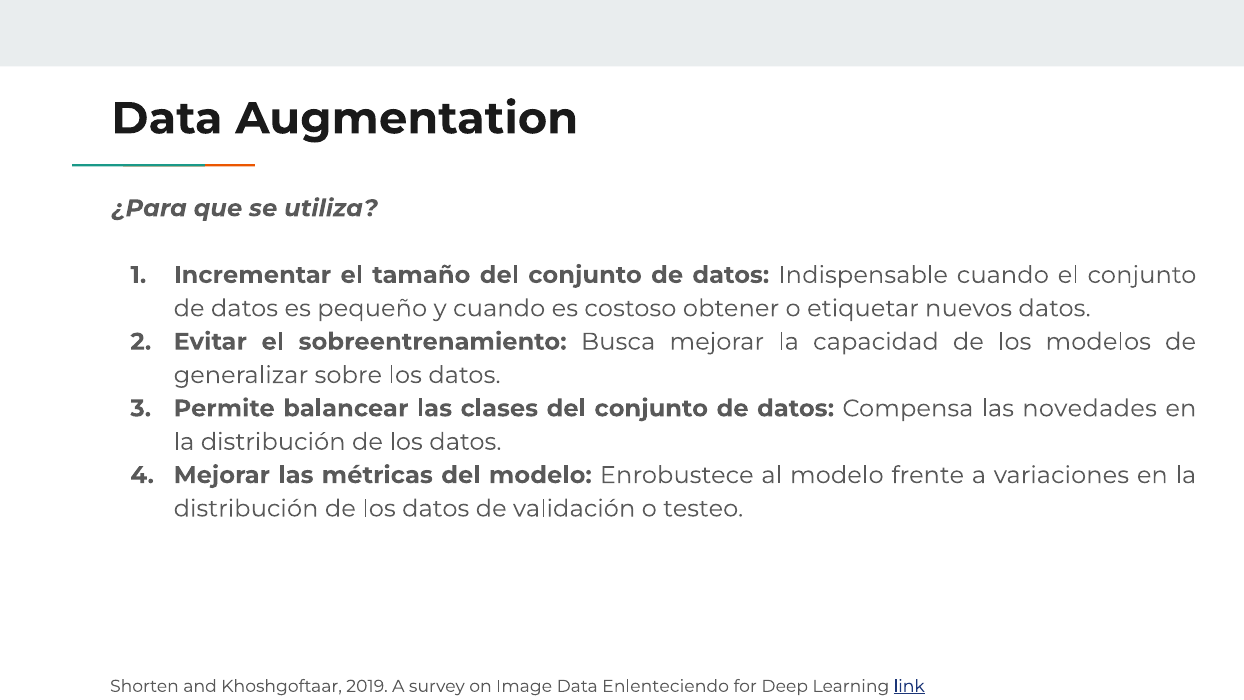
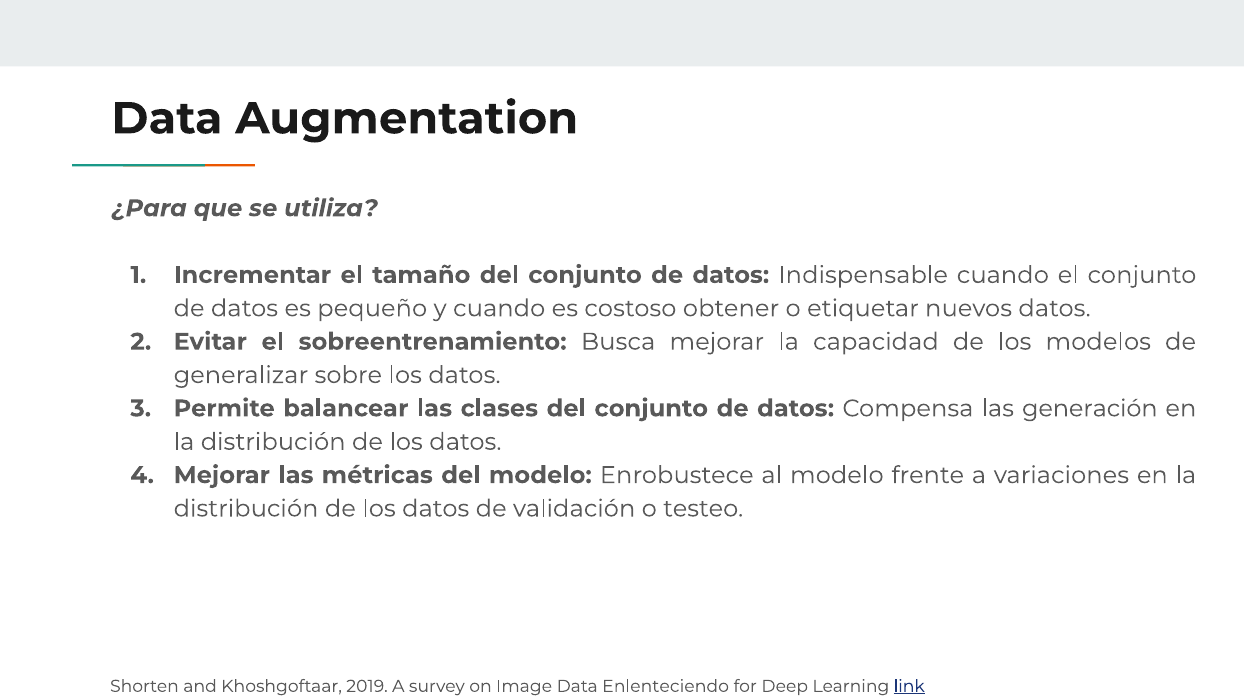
novedades: novedades -> generación (1090, 408)
